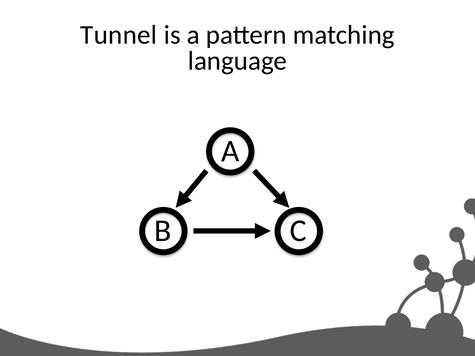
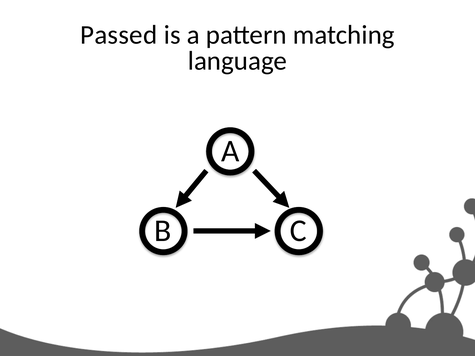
Tunnel: Tunnel -> Passed (119, 35)
